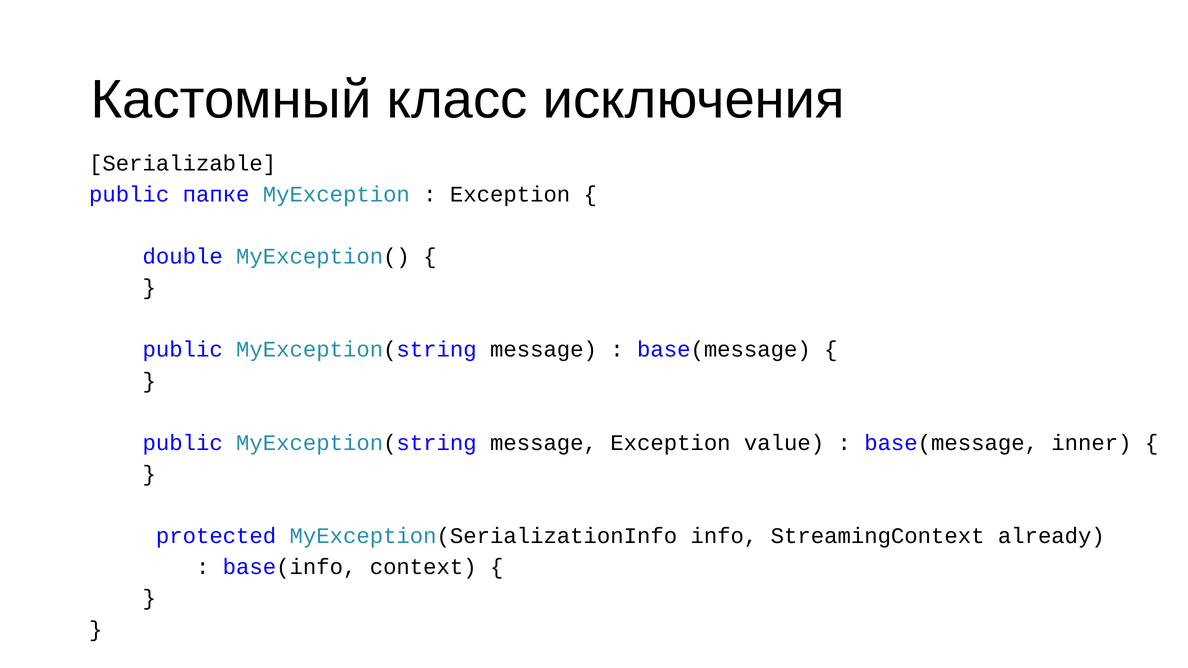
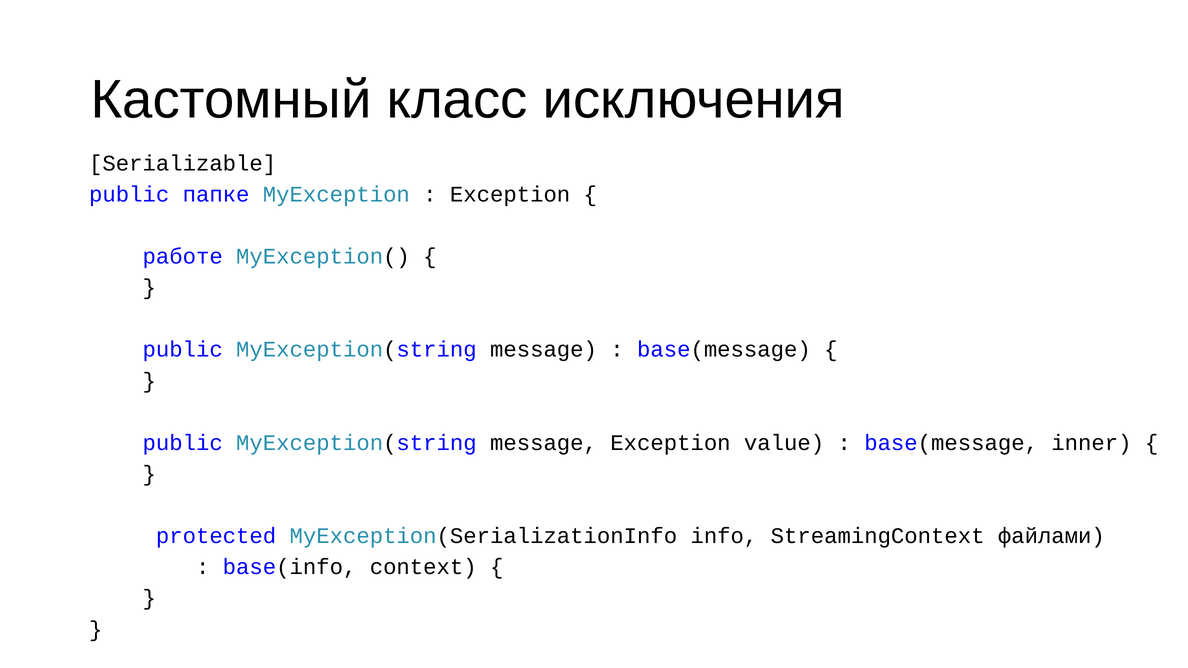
double: double -> работе (183, 256)
already: already -> файлами (1051, 536)
